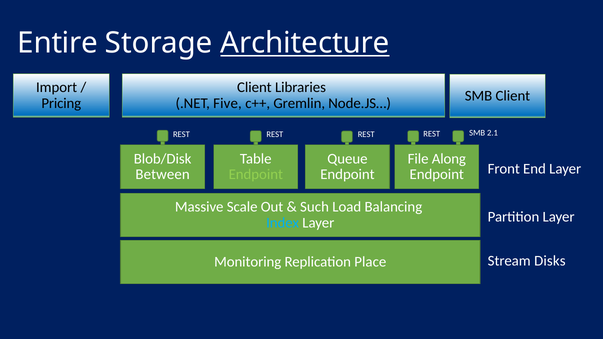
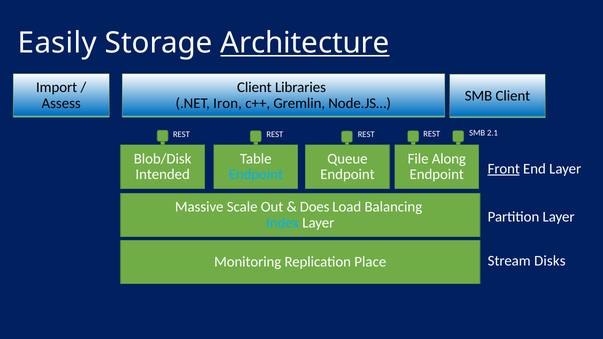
Entire: Entire -> Easily (57, 43)
Pricing: Pricing -> Assess (61, 103)
Five: Five -> Iron (228, 103)
Front underline: none -> present (504, 169)
Between: Between -> Intended (163, 175)
Endpoint colour: light green -> light blue (256, 175)
Such: Such -> Does (315, 207)
